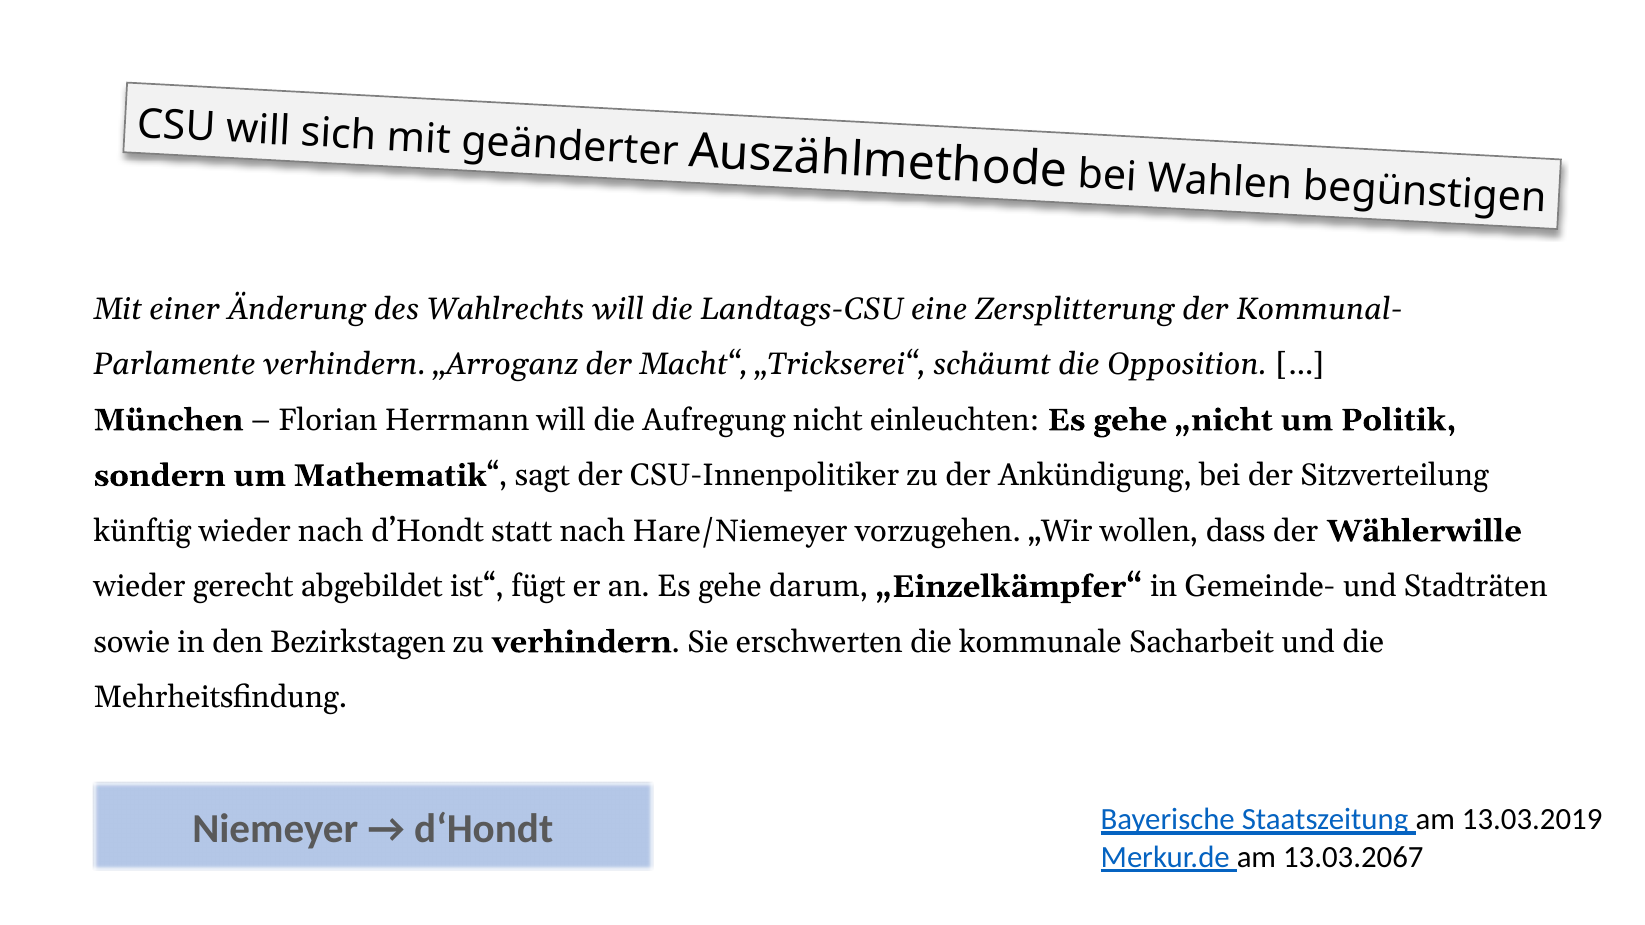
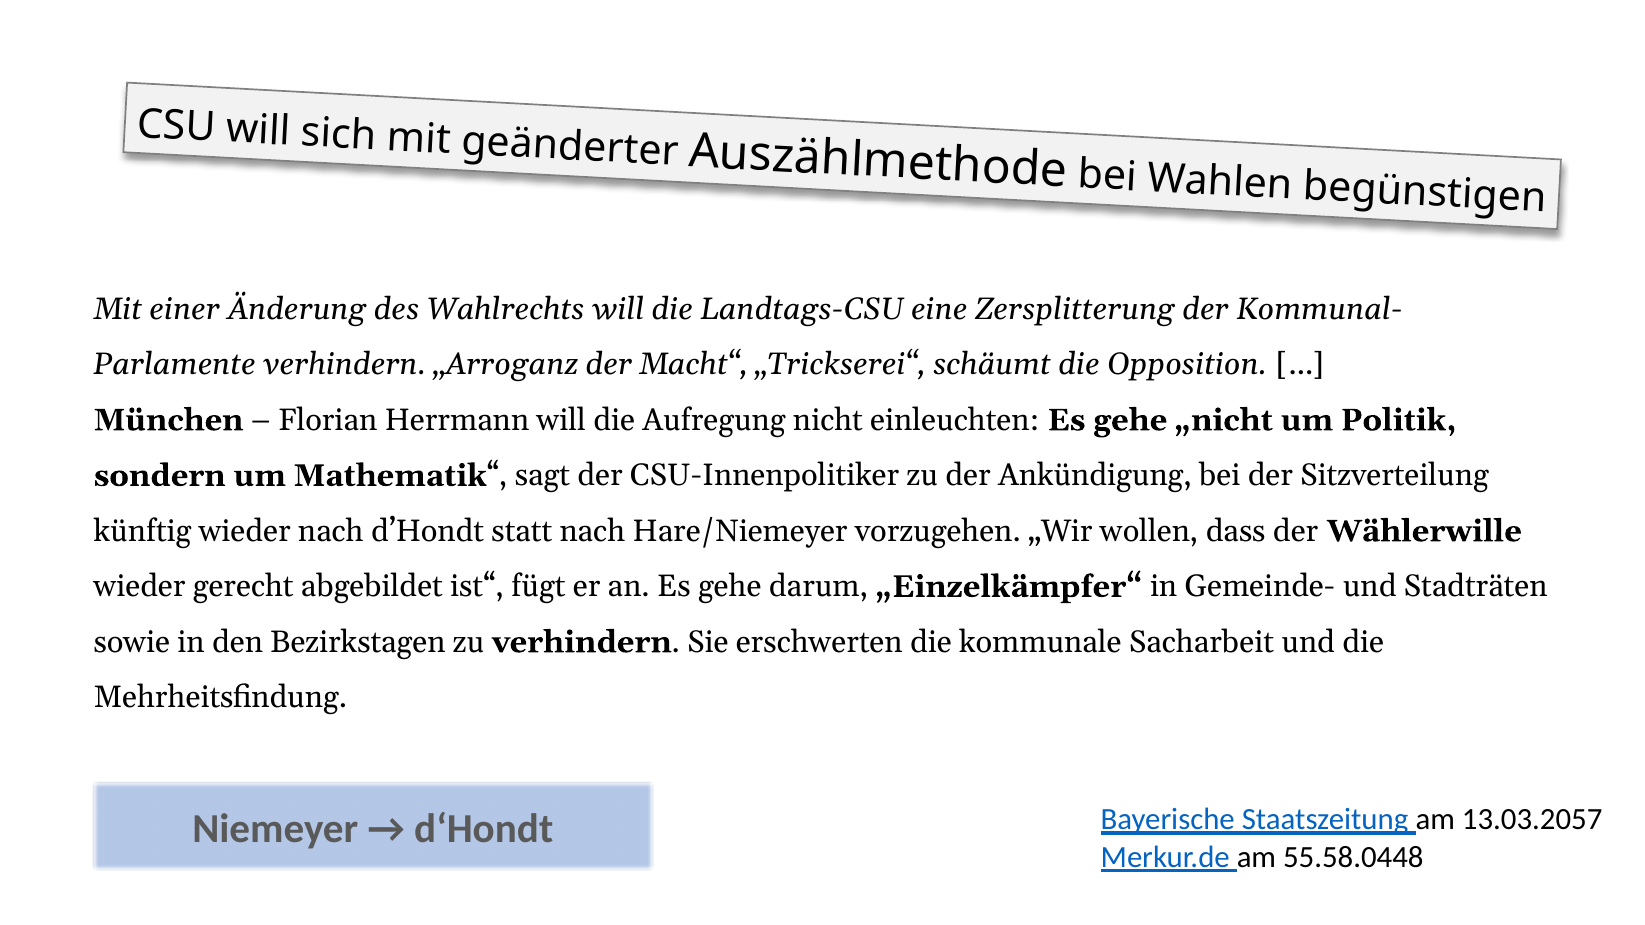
13.03.2019: 13.03.2019 -> 13.03.2057 (1532, 820)
13.03.2067: 13.03.2067 -> 55.58.0448 (1353, 857)
